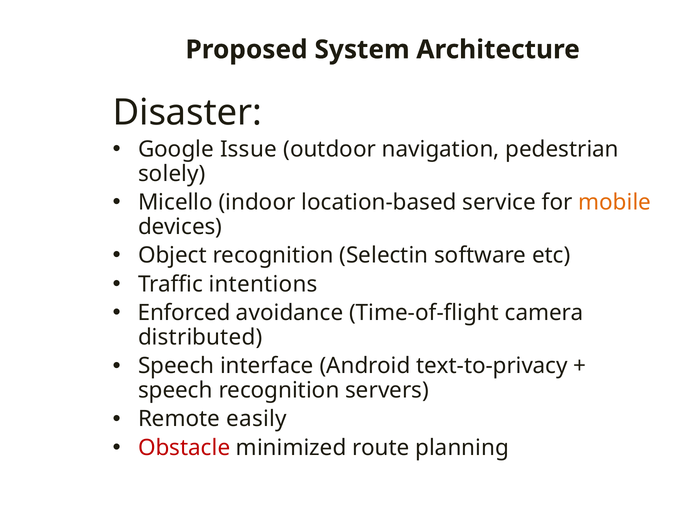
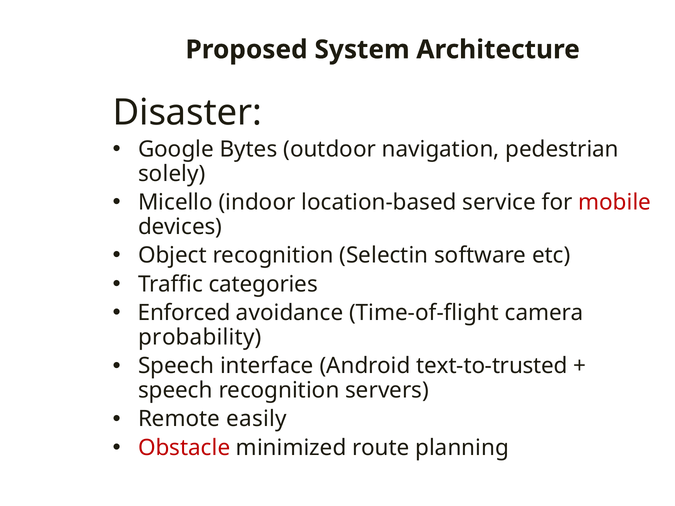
Issue: Issue -> Bytes (249, 149)
mobile colour: orange -> red (615, 202)
intentions: intentions -> categories (263, 284)
distributed: distributed -> probability (200, 337)
text-to-privacy: text-to-privacy -> text-to-trusted (492, 366)
